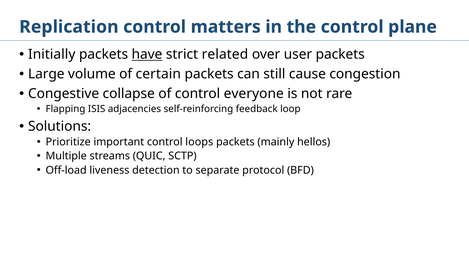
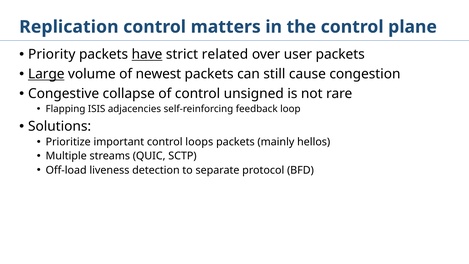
Initially: Initially -> Priority (52, 54)
Large underline: none -> present (46, 74)
certain: certain -> newest (158, 74)
everyone: everyone -> unsigned (254, 94)
